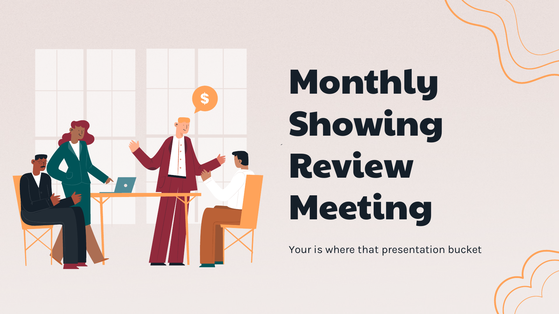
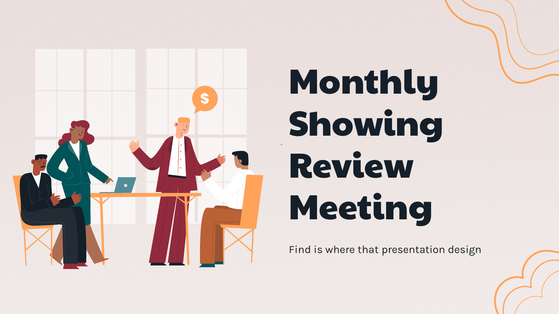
Your: Your -> Find (300, 250)
bucket: bucket -> design (465, 250)
